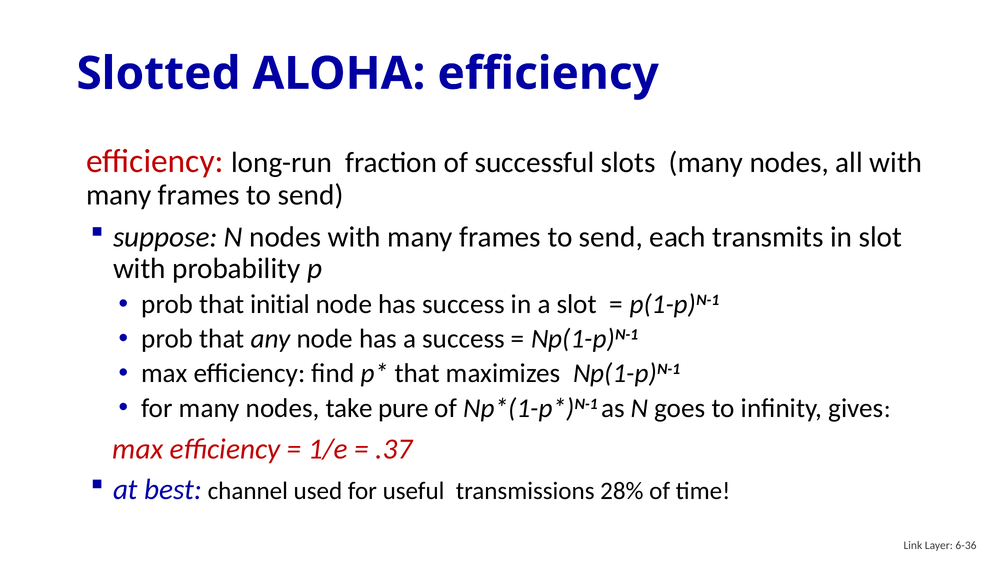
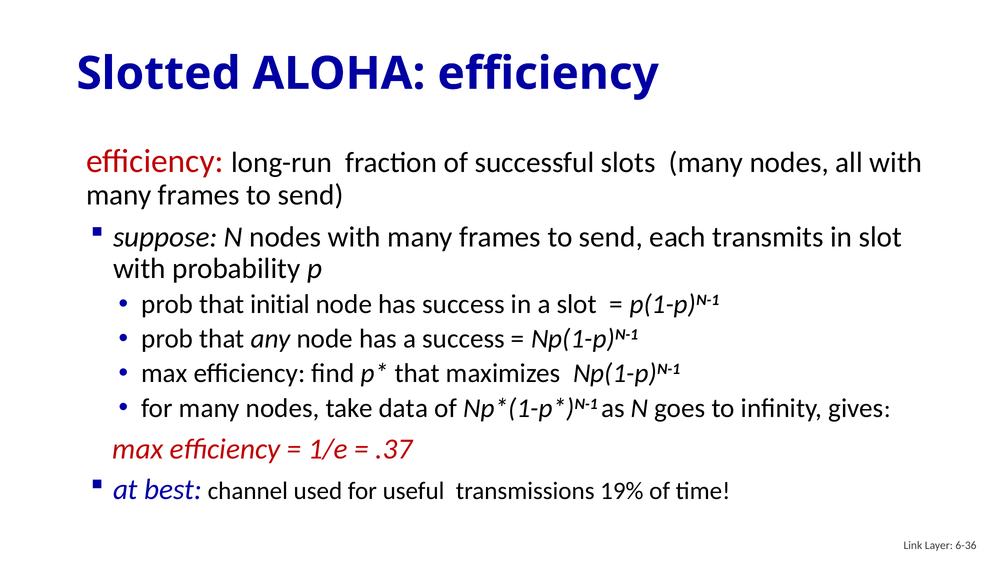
pure: pure -> data (403, 408)
28%: 28% -> 19% (622, 491)
